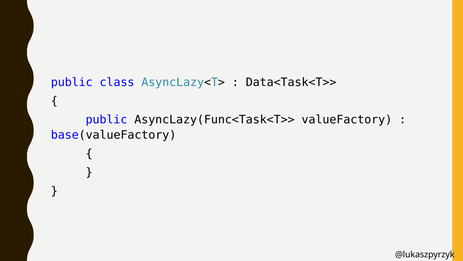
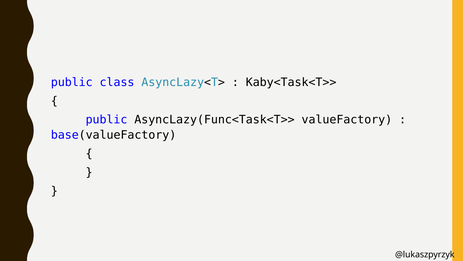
Data<Task<T>>: Data<Task<T>> -> Kaby<Task<T>> (291, 82)
